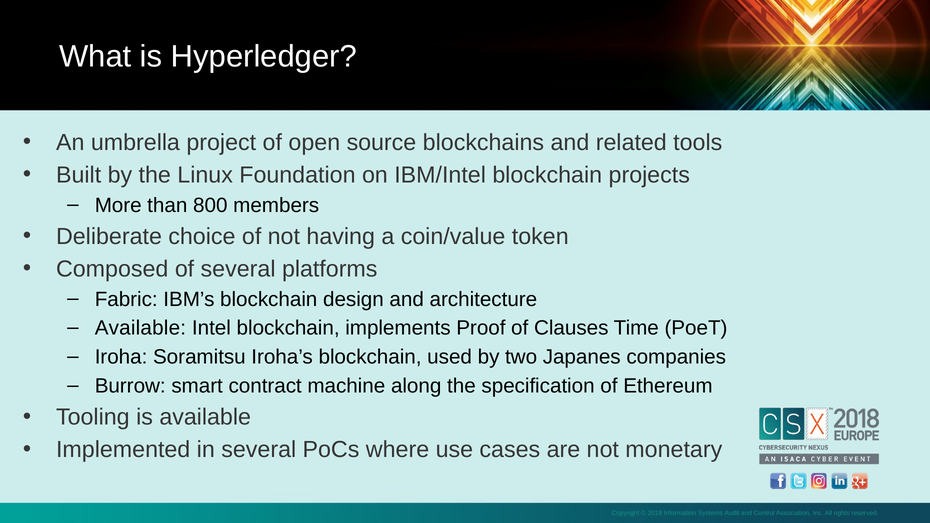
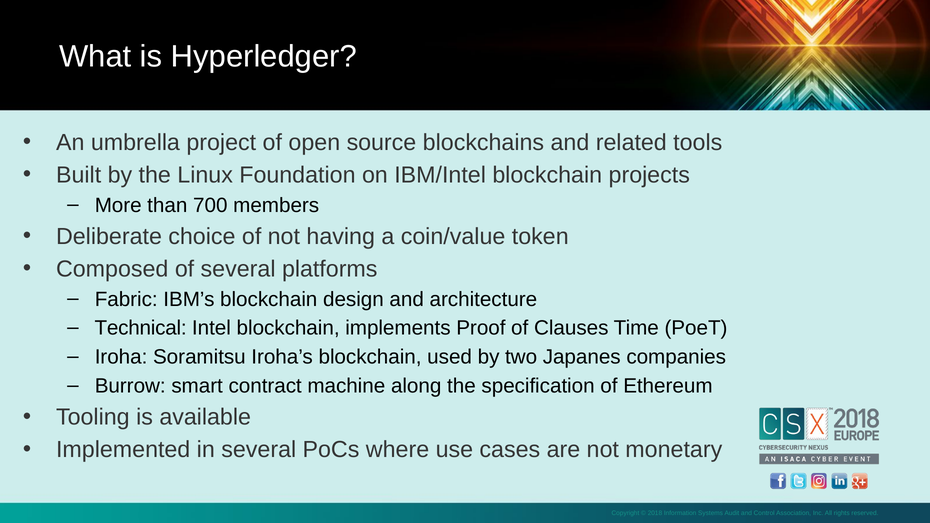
800: 800 -> 700 (210, 205)
Available: Available -> Technical (141, 328)
